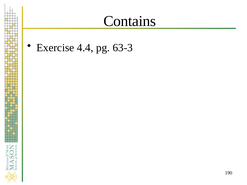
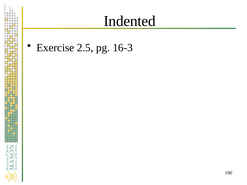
Contains: Contains -> Indented (130, 21)
4.4: 4.4 -> 2.5 (85, 48)
63-3: 63-3 -> 16-3 (123, 48)
